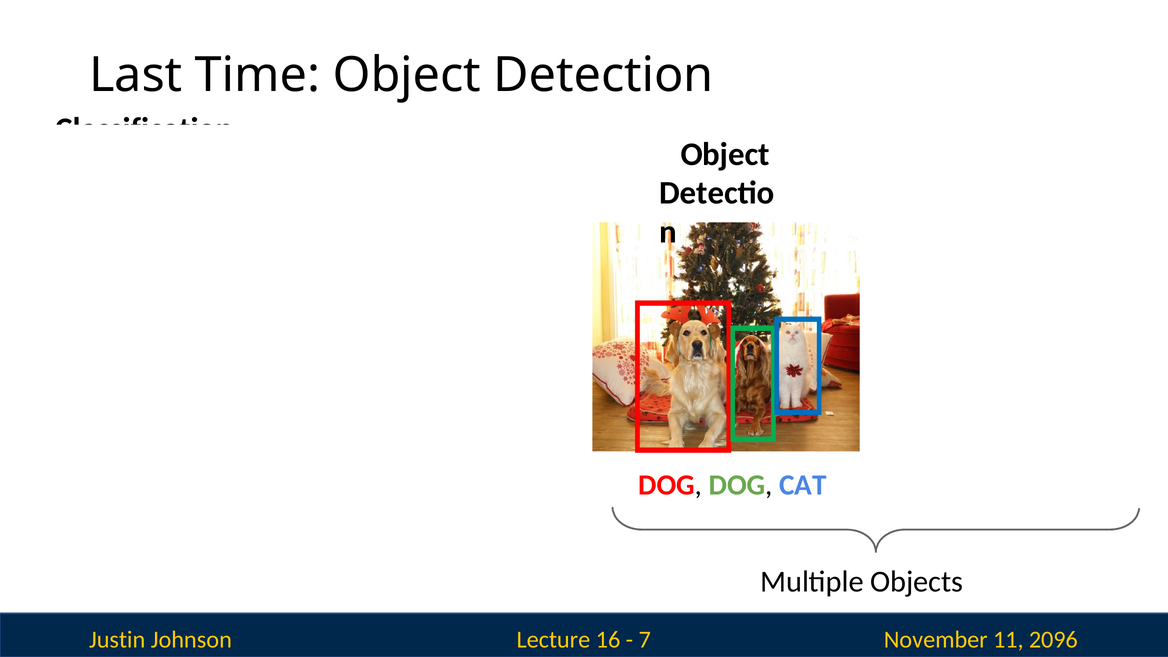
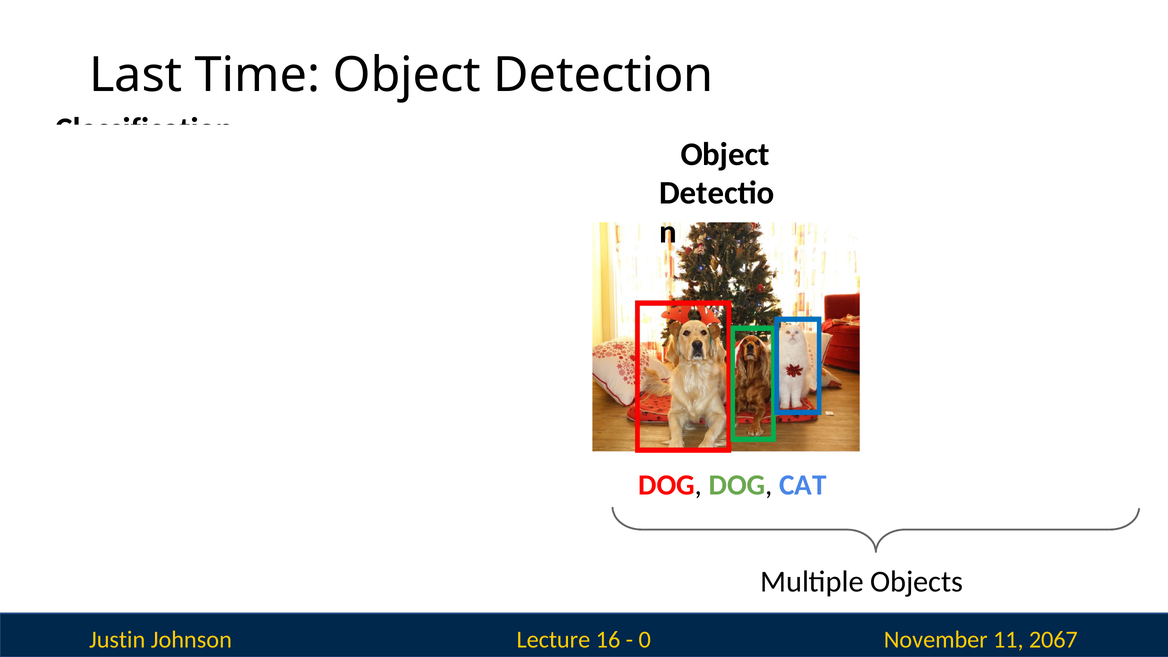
2096: 2096 -> 2067 (1053, 640)
7: 7 -> 0 (645, 640)
